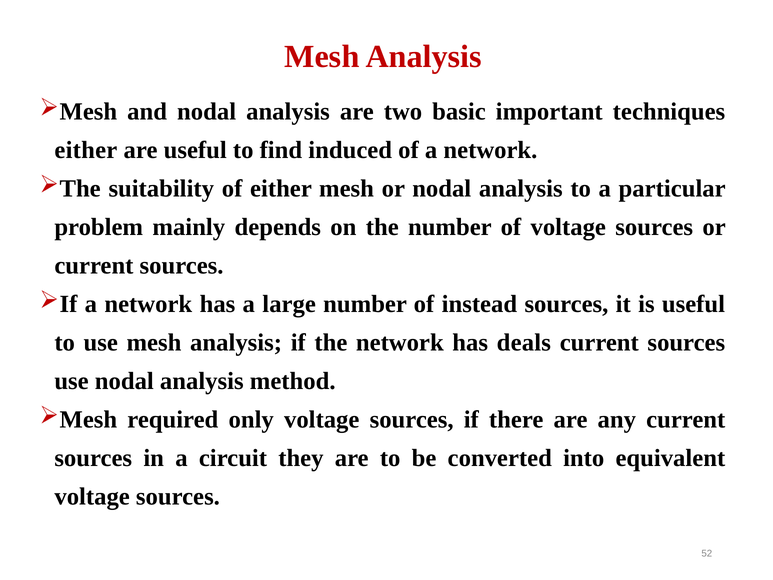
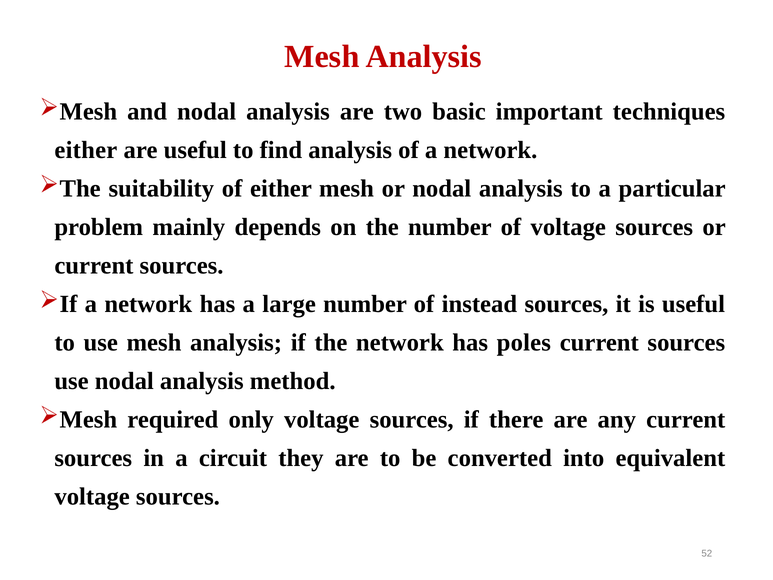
find induced: induced -> analysis (350, 150)
deals: deals -> poles (524, 343)
